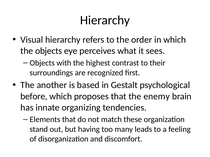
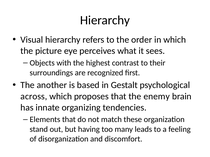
the objects: objects -> picture (49, 51)
before: before -> across (34, 97)
